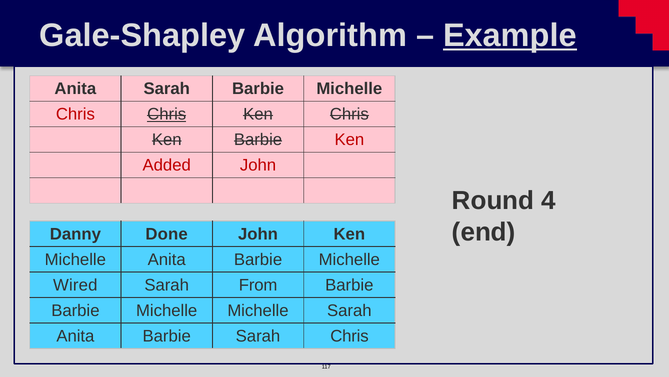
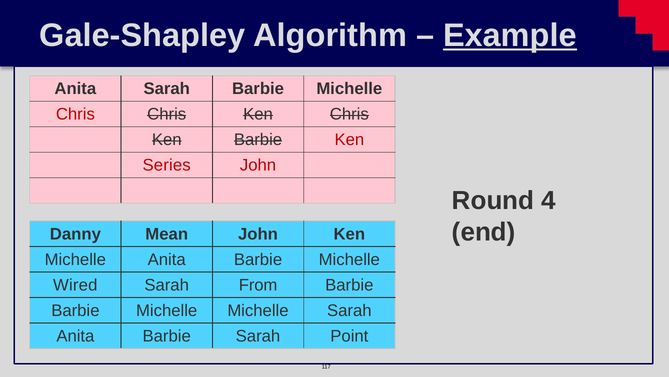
Chris underline: present -> none (167, 114)
Added: Added -> Series (167, 165)
Done: Done -> Mean (167, 234)
Sarah Chris: Chris -> Point (349, 335)
